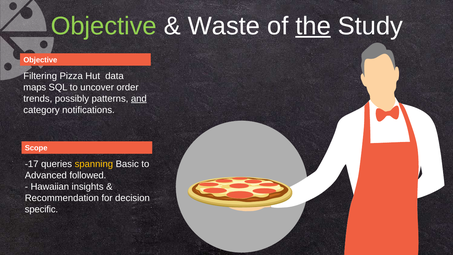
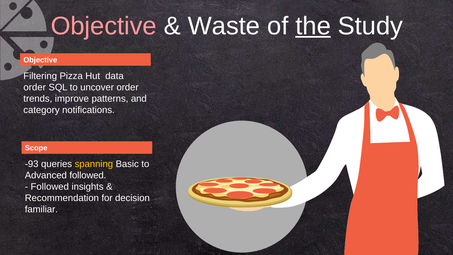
Objective colour: light green -> pink (104, 26)
maps: maps -> order (35, 87)
possibly: possibly -> improve (72, 99)
and underline: present -> none (139, 99)
-17: -17 -> -93 (32, 164)
Hawaiian: Hawaiian -> Followed (50, 187)
specific: specific -> familiar (41, 209)
